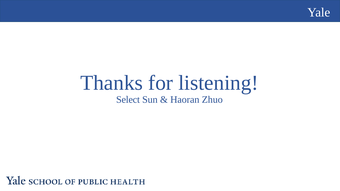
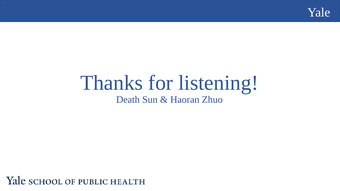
Select: Select -> Death (128, 100)
